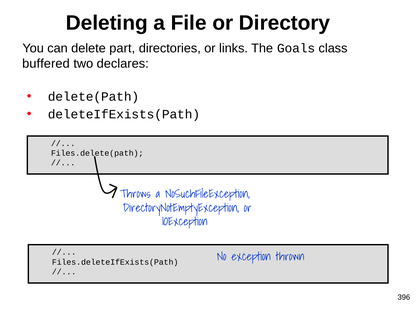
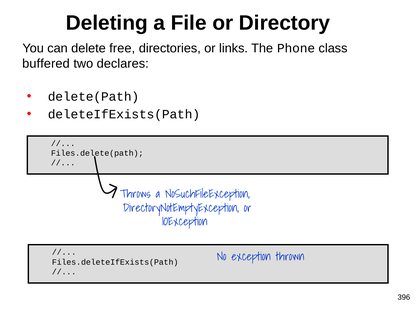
part: part -> free (122, 48)
Goals: Goals -> Phone (296, 48)
